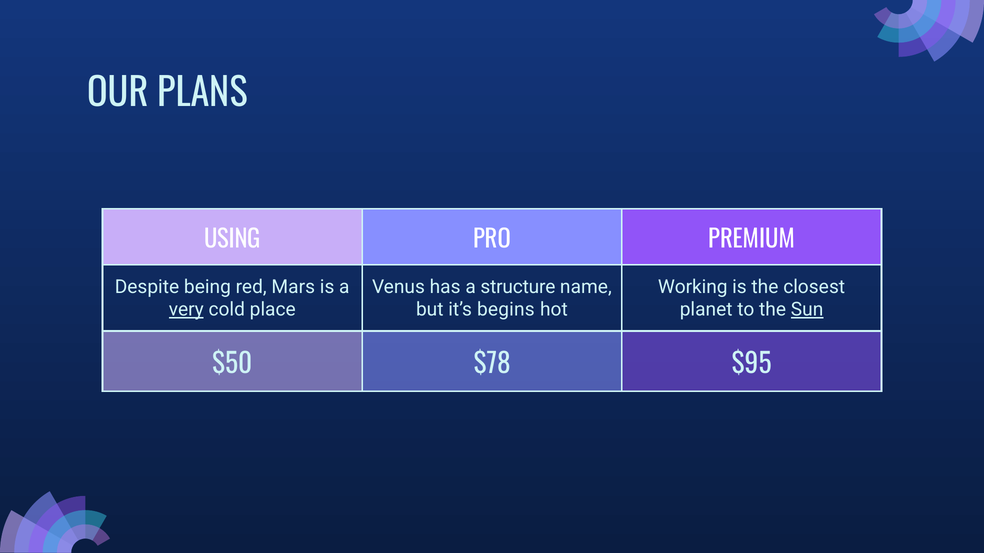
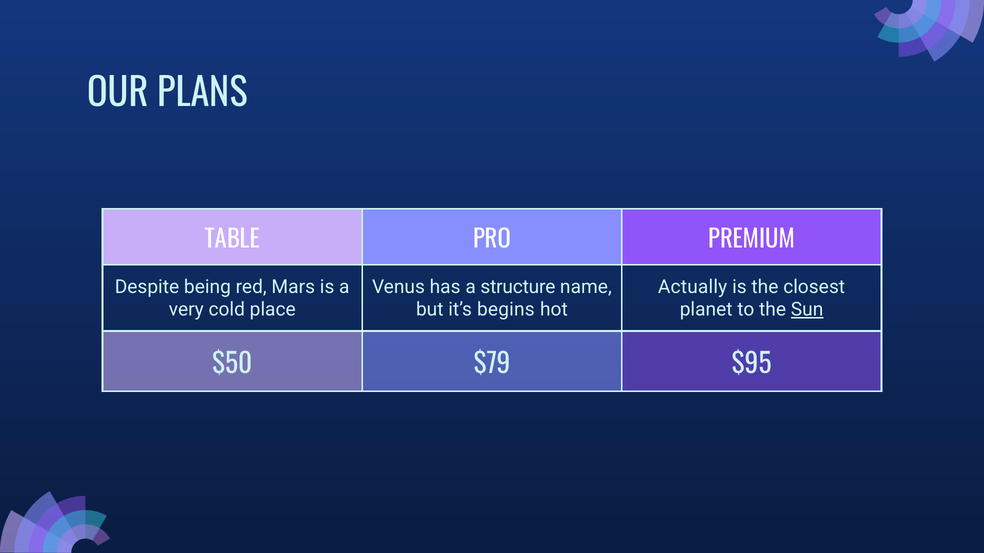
USING: USING -> TABLE (232, 240)
Working: Working -> Actually (693, 287)
very underline: present -> none (186, 310)
$78: $78 -> $79 (492, 365)
